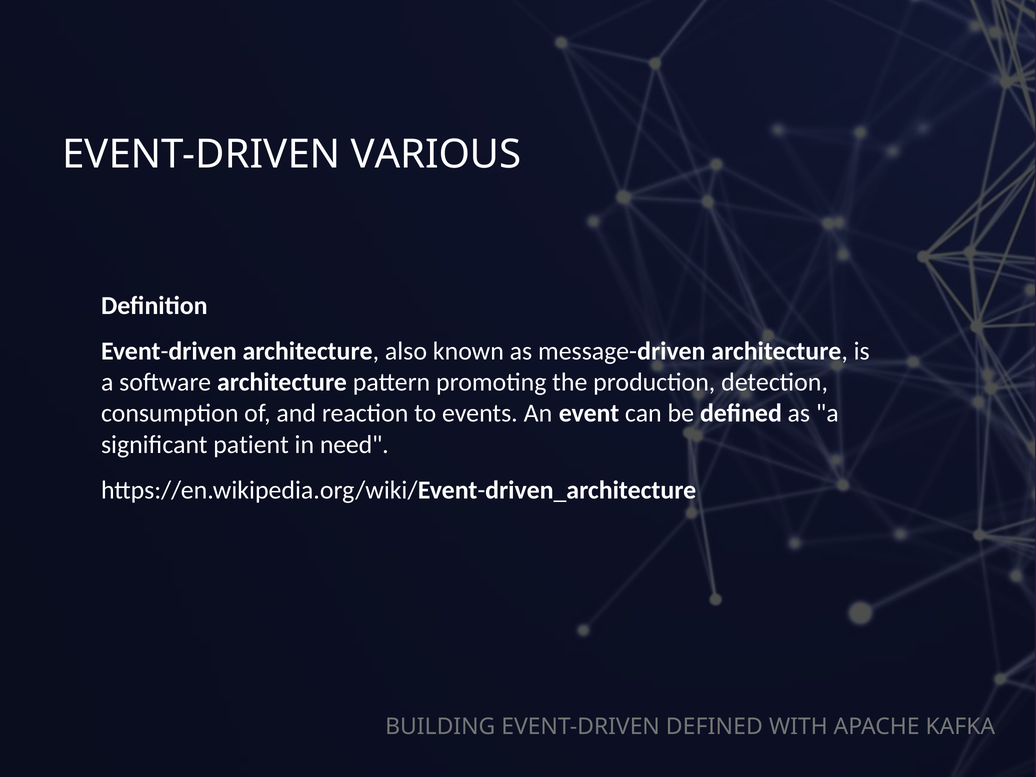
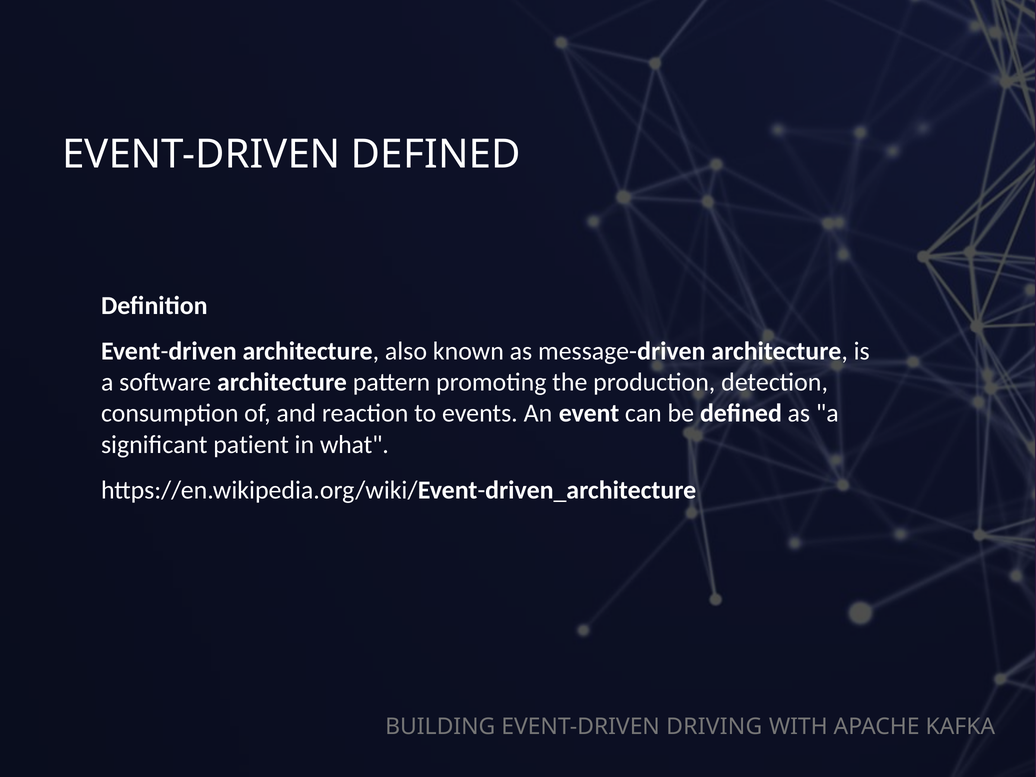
EVENT-DRIVEN VARIOUS: VARIOUS -> DEFINED (436, 154)
need: need -> what (354, 444)
EVENT-DRIVEN DEFINED: DEFINED -> DRIVING (714, 727)
